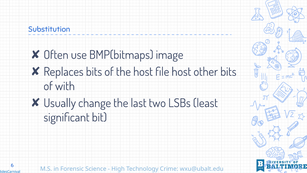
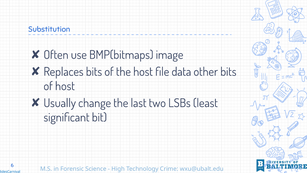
file host: host -> data (181, 72)
of with: with -> host (65, 86)
